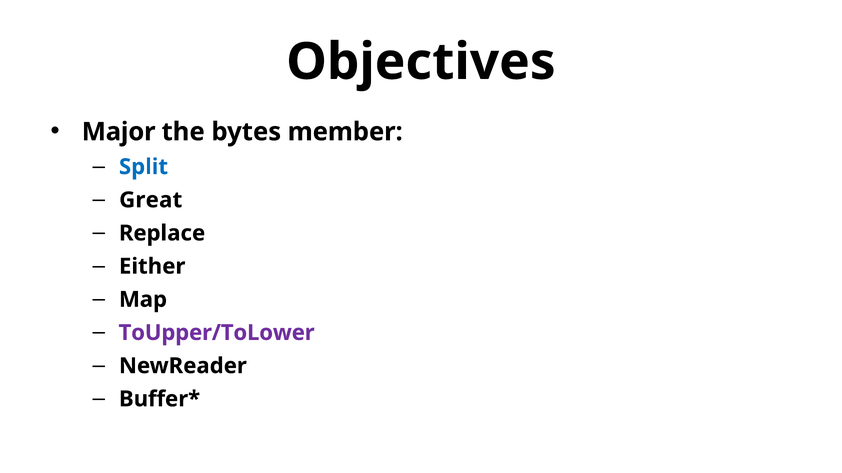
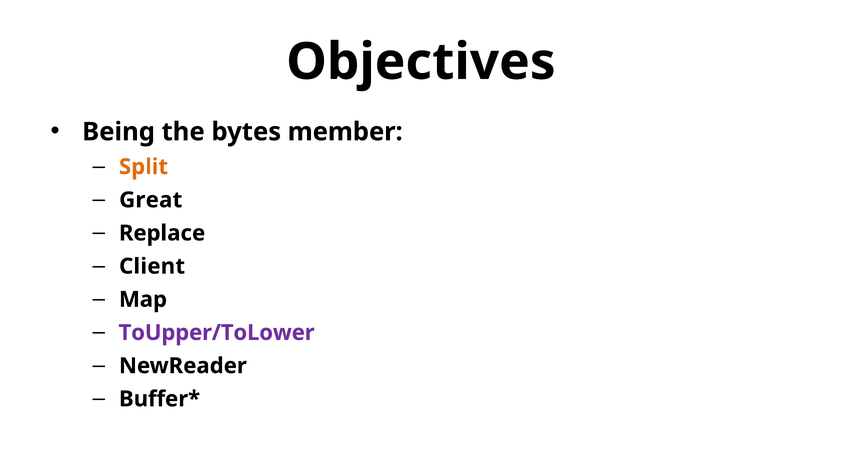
Major: Major -> Being (119, 132)
Split colour: blue -> orange (143, 167)
Either: Either -> Client (152, 267)
